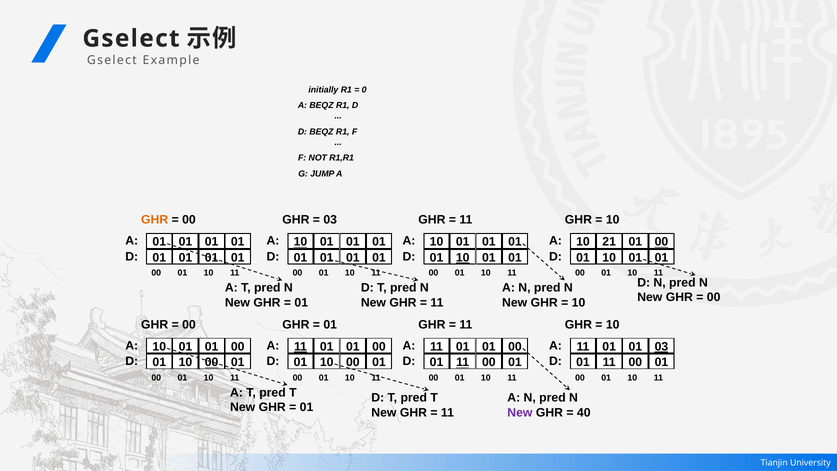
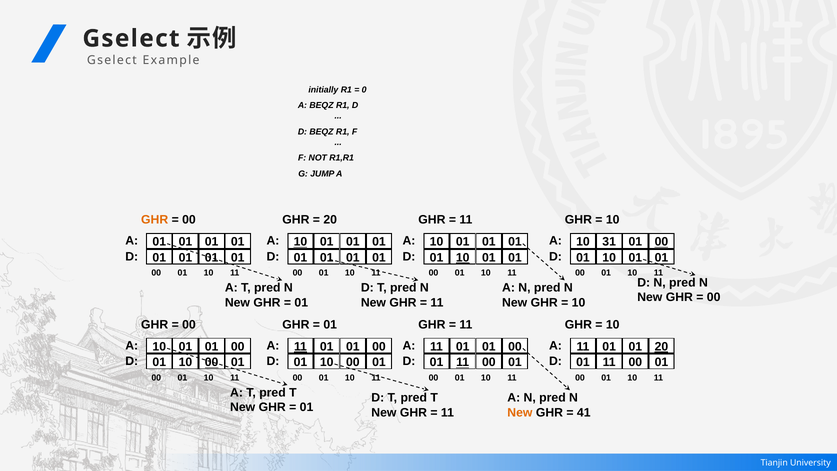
03: 03 -> 20 (330, 220)
21: 21 -> 31 (609, 242)
01 03: 03 -> 20 (661, 346)
New colour: purple -> orange (520, 412)
40: 40 -> 41 (584, 412)
